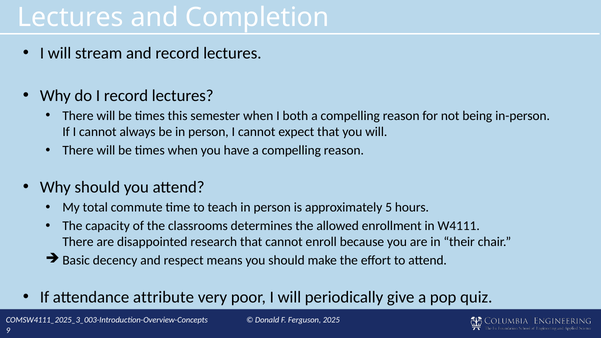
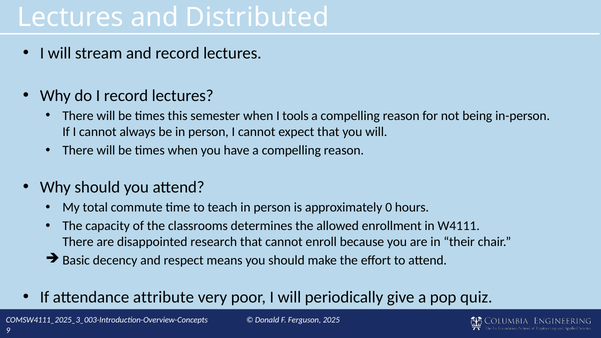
Completion: Completion -> Distributed (257, 17)
both: both -> tools (295, 116)
5: 5 -> 0 (389, 208)
